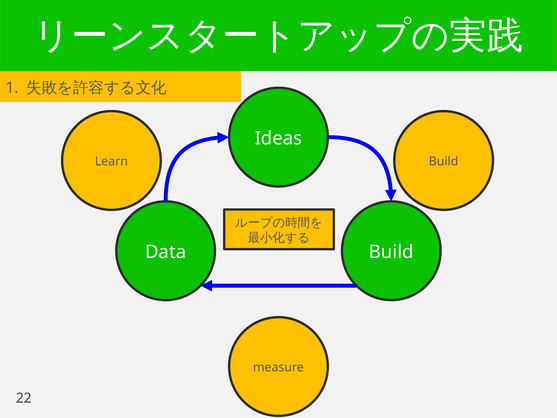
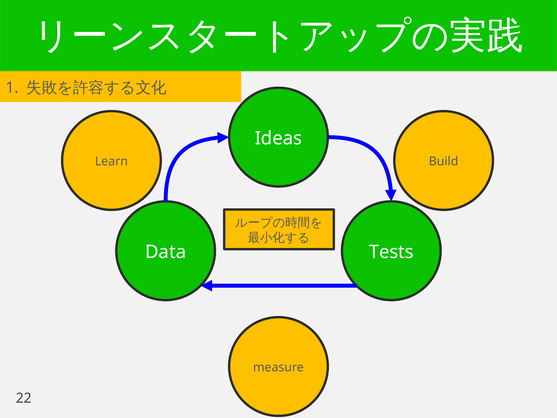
Build: Build -> Tests (391, 252)
